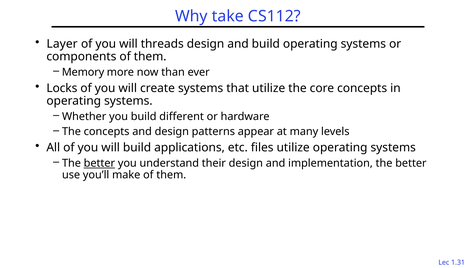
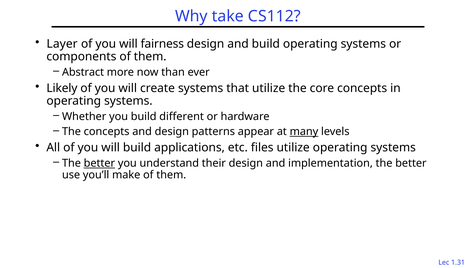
threads: threads -> fairness (162, 44)
Memory: Memory -> Abstract (83, 72)
Locks: Locks -> Likely (62, 88)
many underline: none -> present (304, 132)
